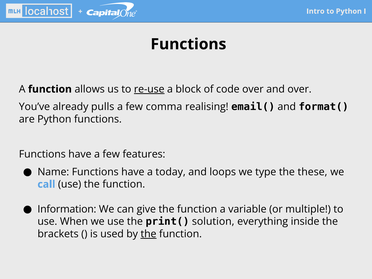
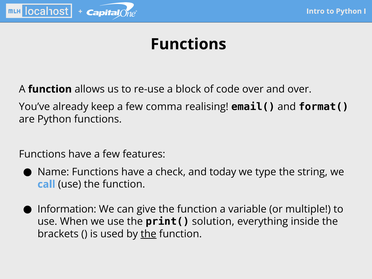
re-use underline: present -> none (149, 89)
pulls: pulls -> keep (103, 107)
today: today -> check (171, 172)
loops: loops -> today (223, 172)
these: these -> string (313, 172)
